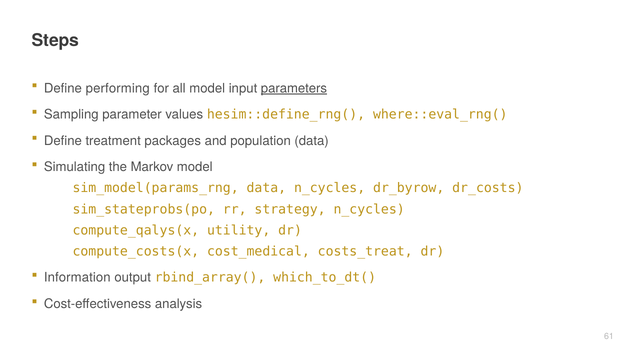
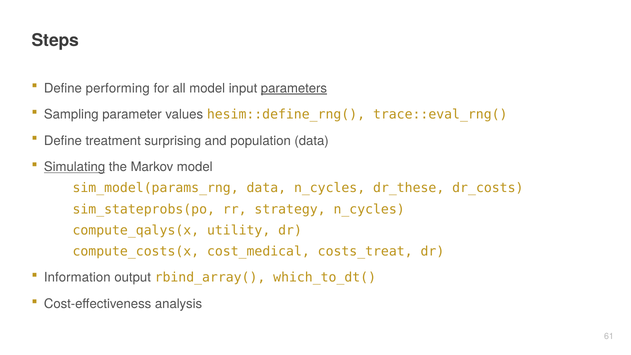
where::eval_rng(: where::eval_rng( -> trace::eval_rng( (440, 115)
packages: packages -> surprising (173, 141)
Simulating underline: none -> present (75, 167)
dr_byrow: dr_byrow -> dr_these (409, 188)
